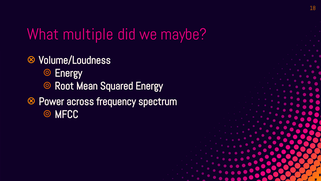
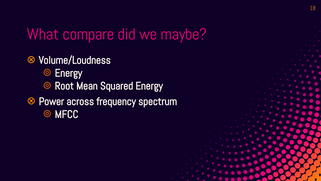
multiple: multiple -> compare (88, 34)
